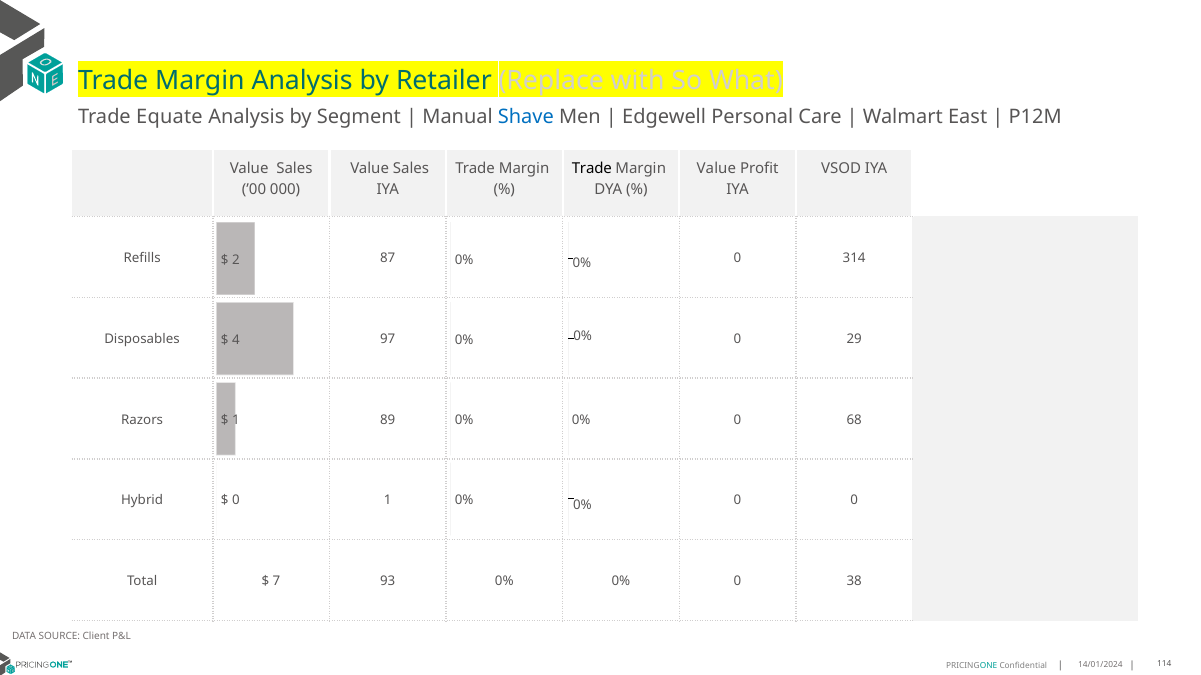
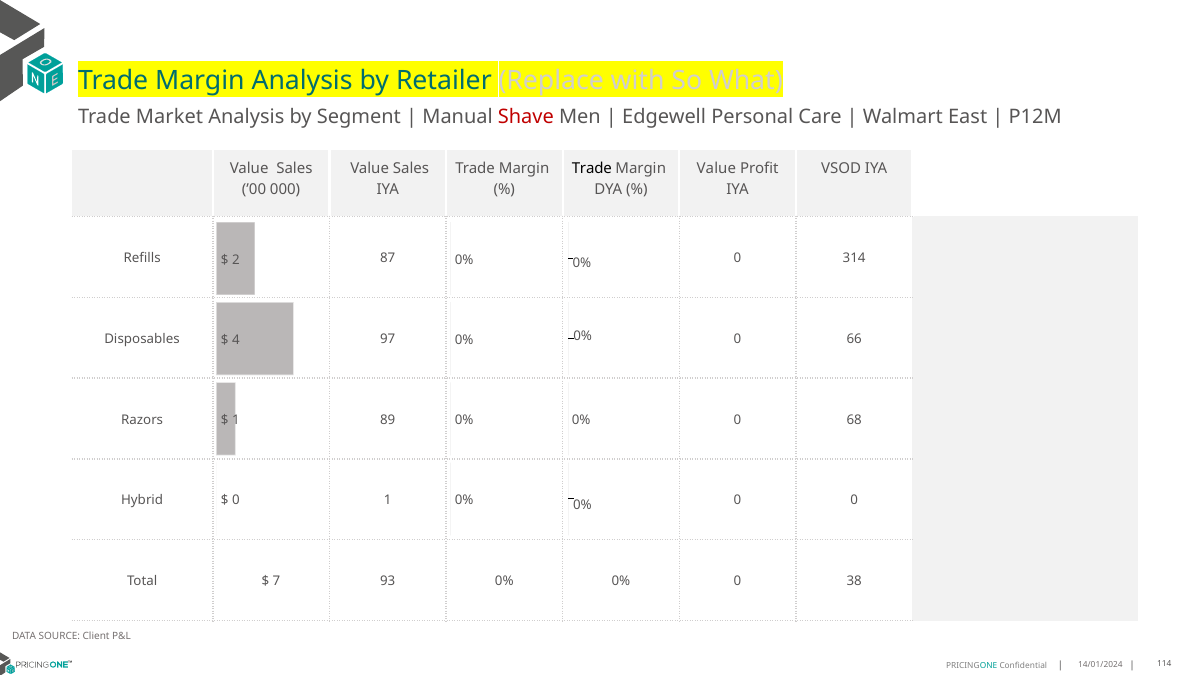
Equate: Equate -> Market (170, 117)
Shave colour: blue -> red (526, 117)
29: 29 -> 66 (854, 339)
